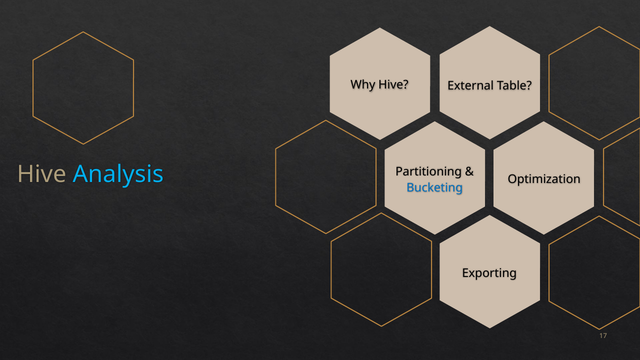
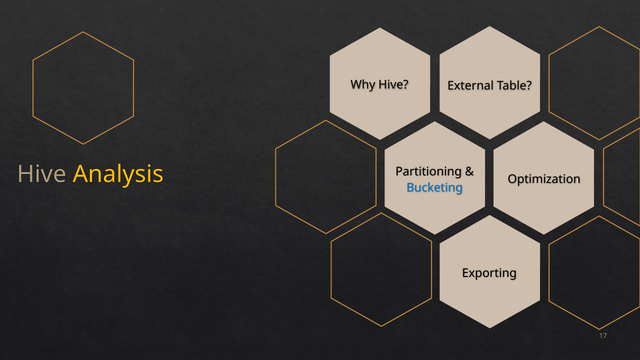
Analysis colour: light blue -> yellow (118, 174)
